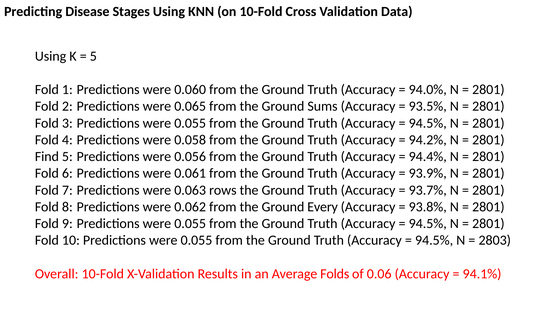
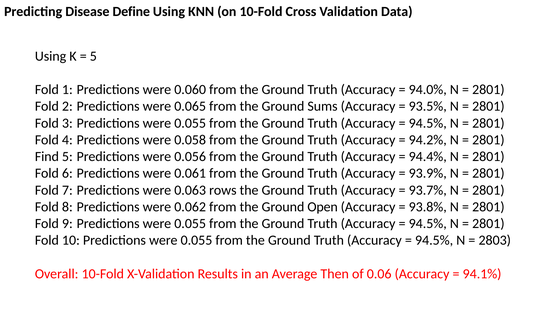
Stages: Stages -> Define (131, 11)
Every: Every -> Open (323, 206)
Folds: Folds -> Then (335, 273)
